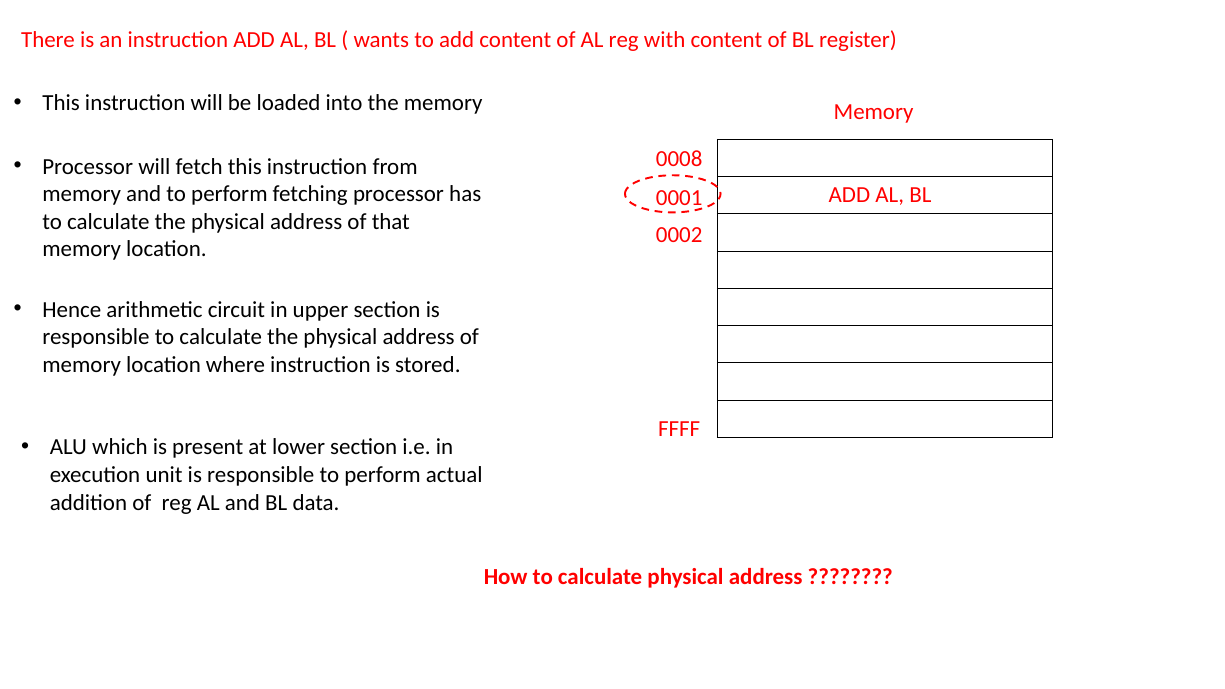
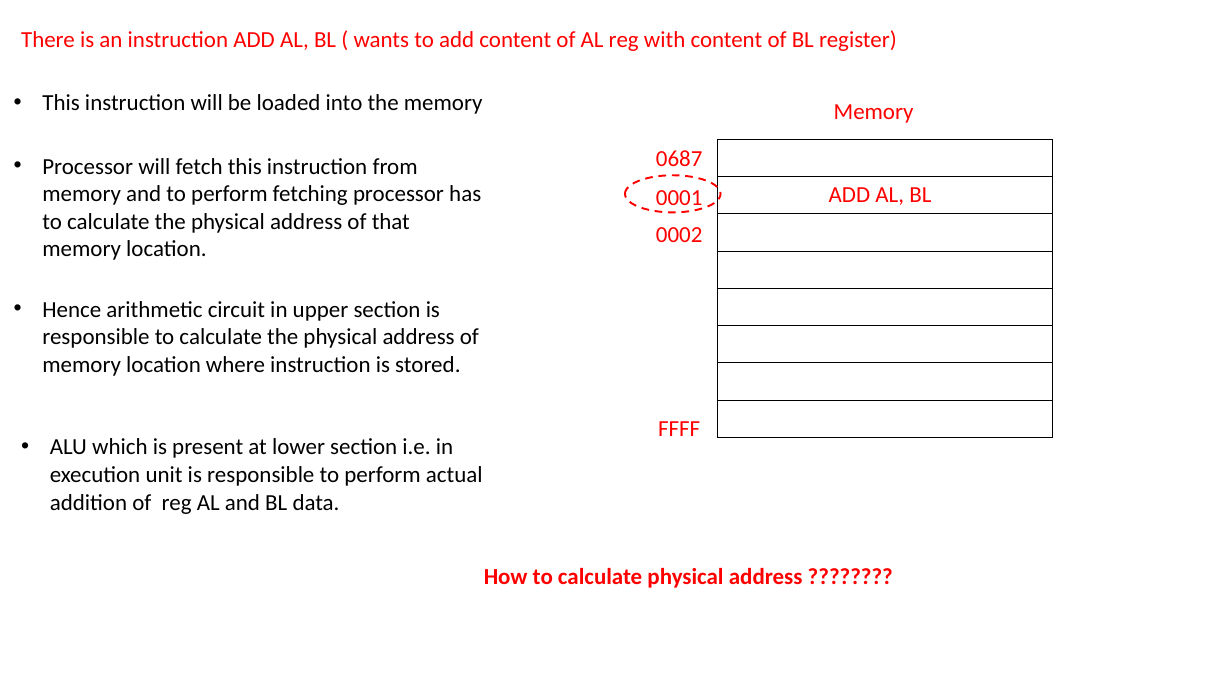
0008: 0008 -> 0687 (679, 159)
